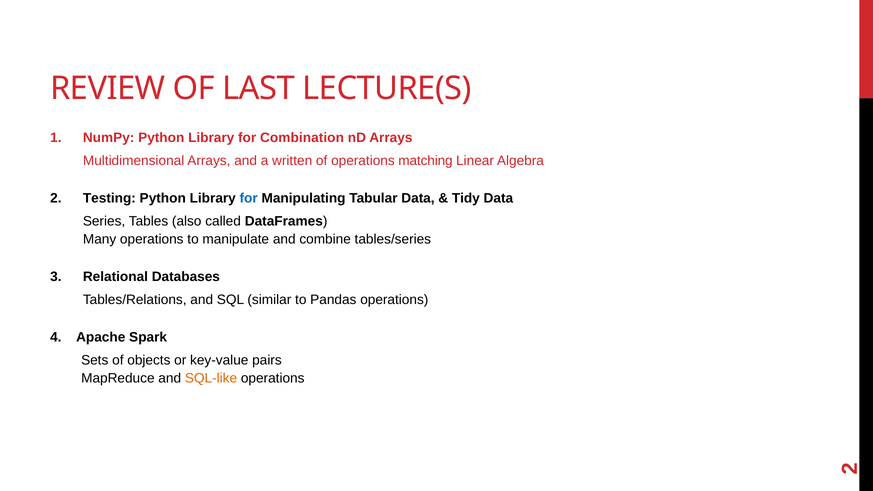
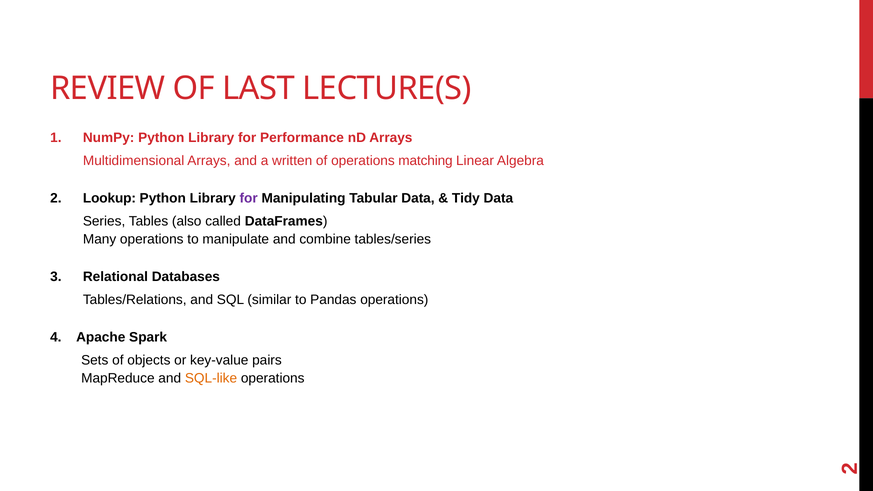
Combination: Combination -> Performance (302, 138)
Testing: Testing -> Lookup (109, 198)
for colour: blue -> purple (249, 198)
